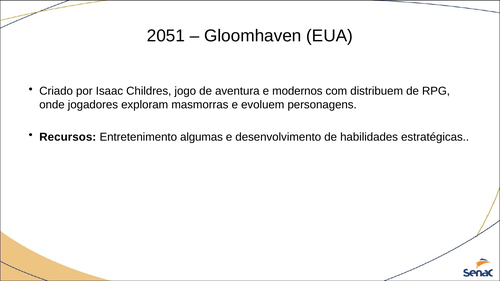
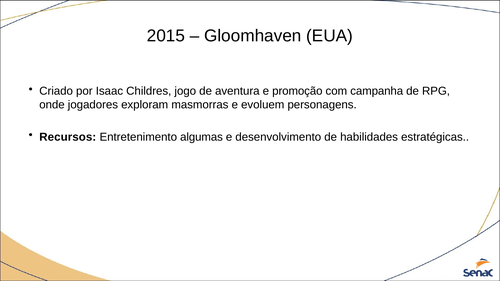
2051: 2051 -> 2015 (166, 36)
modernos: modernos -> promoção (297, 91)
distribuem: distribuem -> campanha (377, 91)
